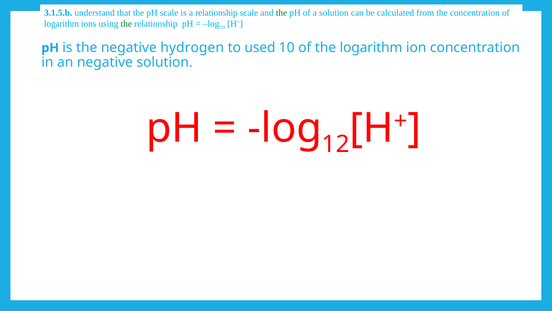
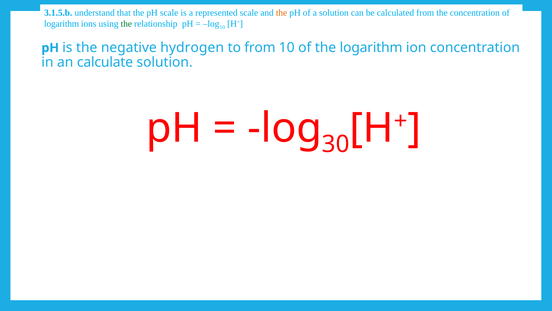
a relationship: relationship -> represented (216, 13)
the colour: green -> orange (282, 13)
to used: used -> from (260, 47)
an negative: negative -> calculate (105, 62)
12: 12 -> 30 (336, 144)
